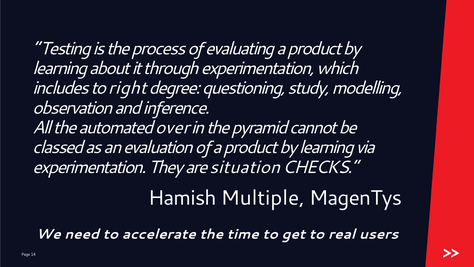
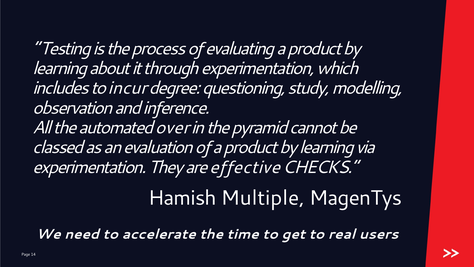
right: right -> incur (128, 88)
situation: situation -> effective (245, 167)
